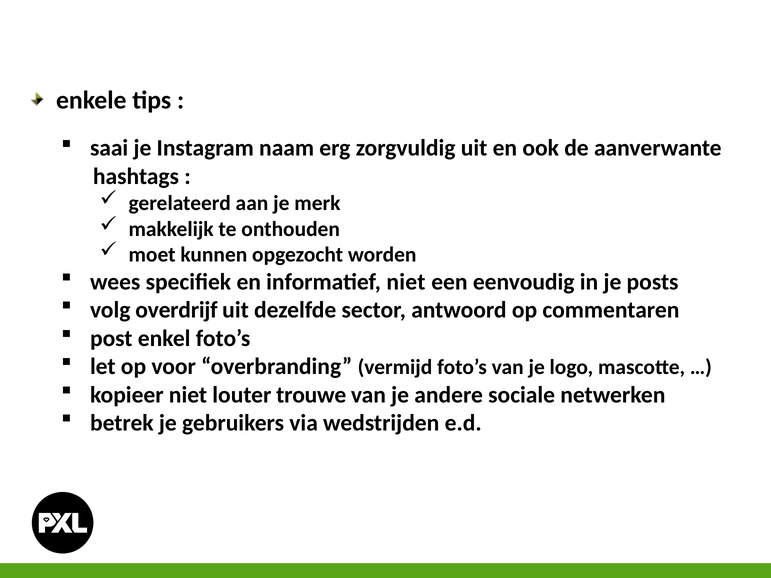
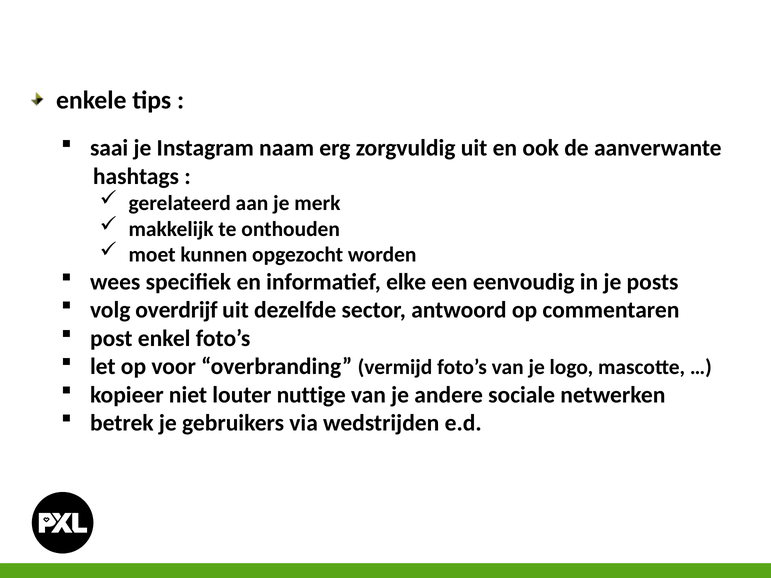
informatief niet: niet -> elke (406, 282)
trouwe: trouwe -> nuttige (311, 395)
